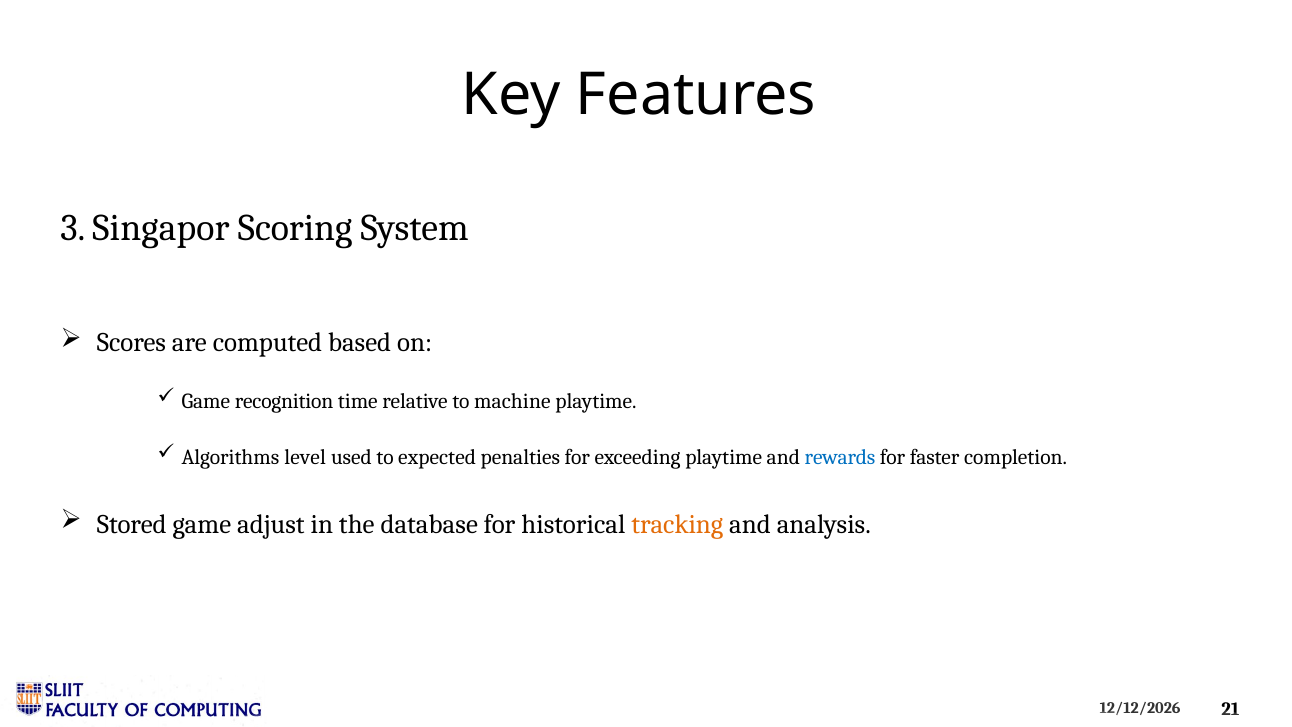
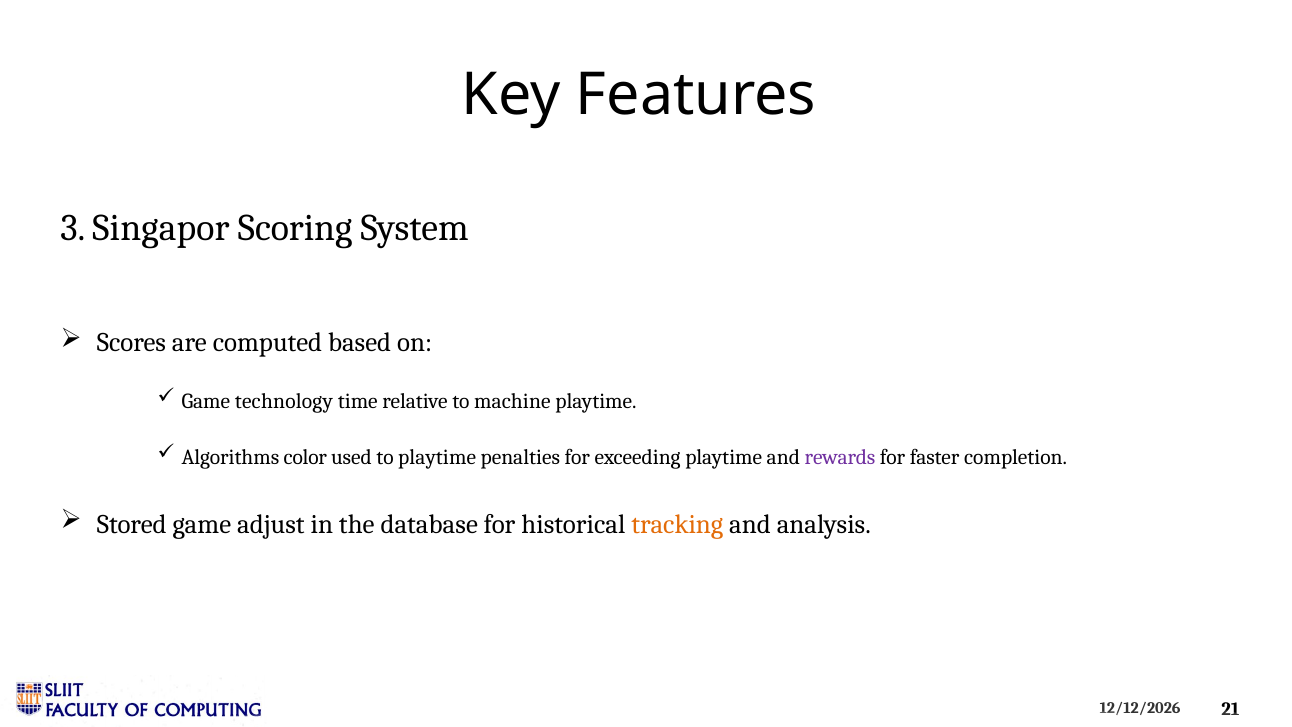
recognition: recognition -> technology (284, 401)
level: level -> color (305, 457)
to expected: expected -> playtime (437, 457)
rewards colour: blue -> purple (840, 457)
